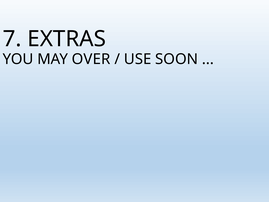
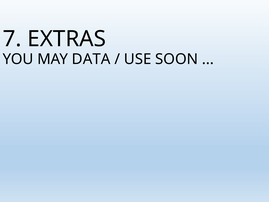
OVER: OVER -> DATA (91, 59)
